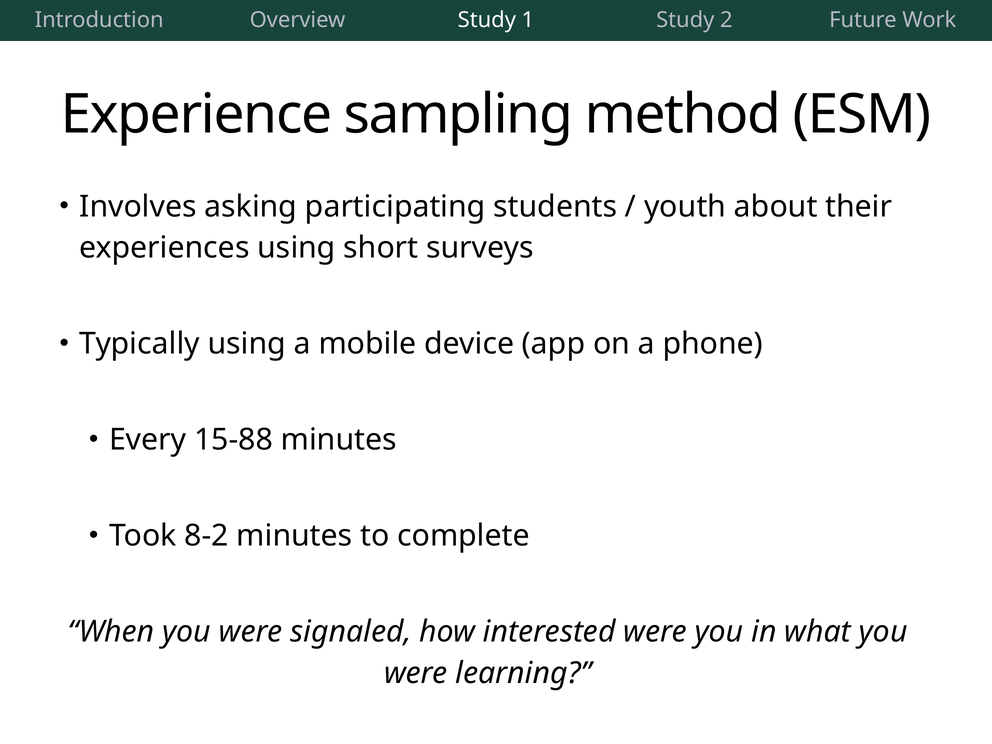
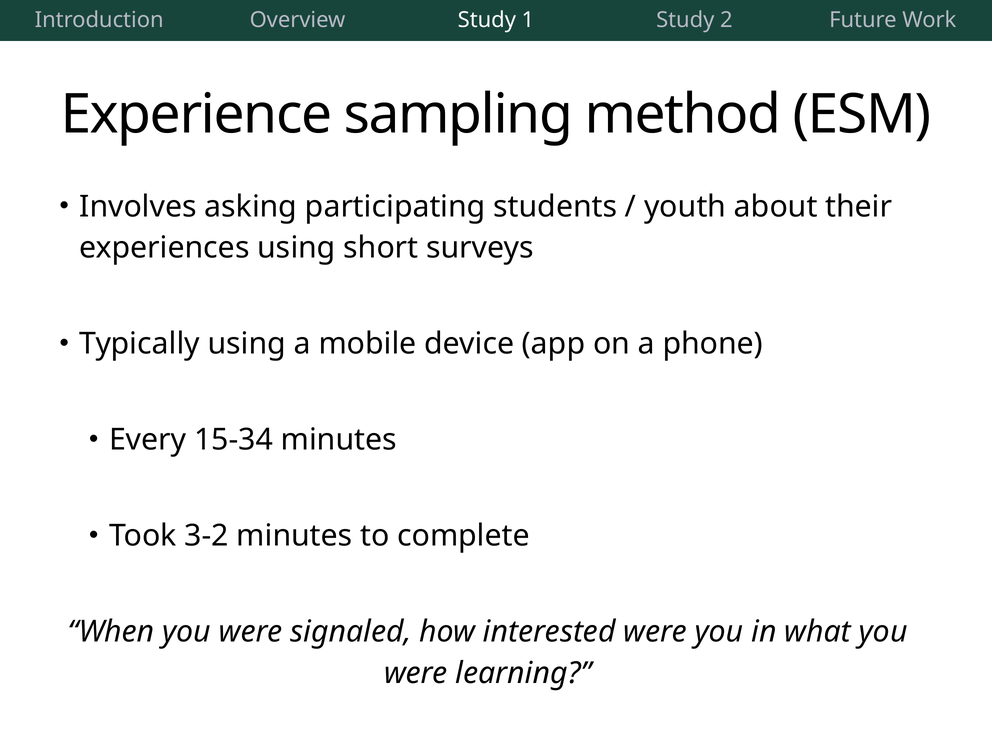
15-88: 15-88 -> 15-34 (234, 440)
8-2: 8-2 -> 3-2 (206, 536)
